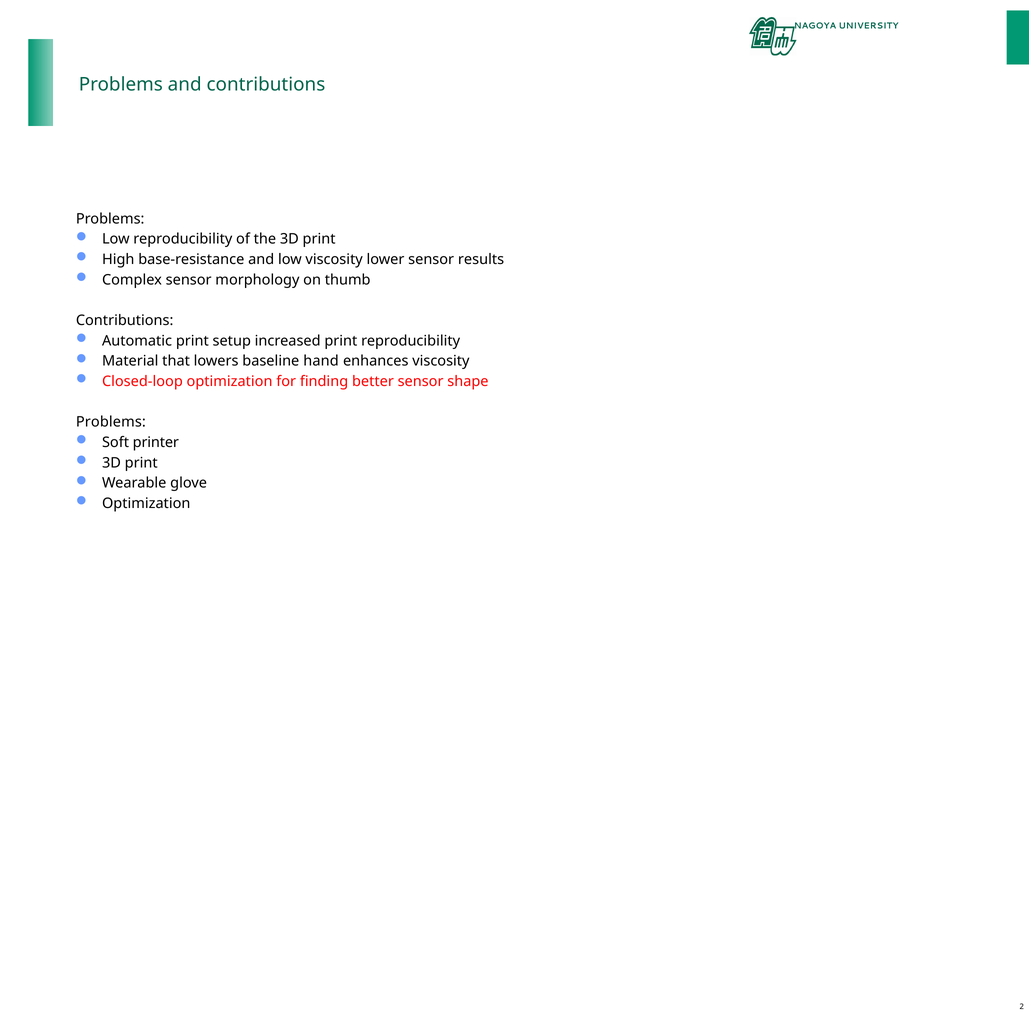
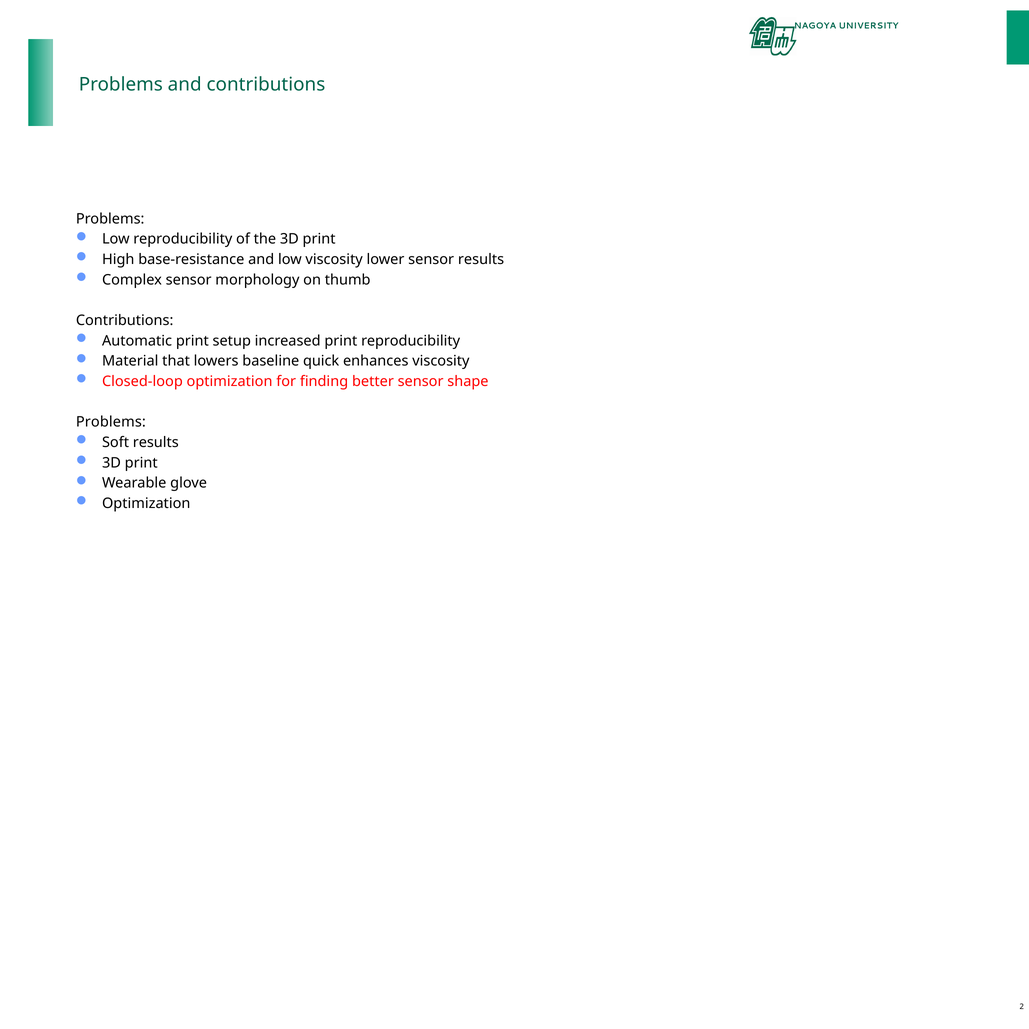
hand: hand -> quick (321, 361)
Soft printer: printer -> results (156, 442)
